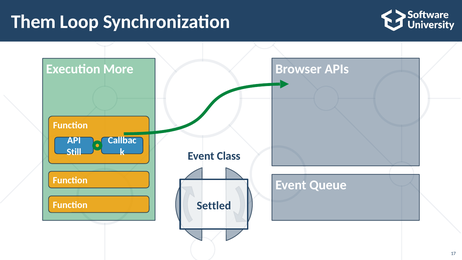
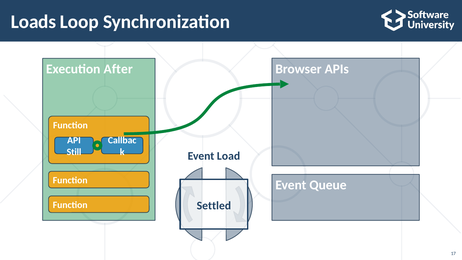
Them: Them -> Loads (34, 22)
More: More -> After (118, 69)
Class: Class -> Load (229, 156)
